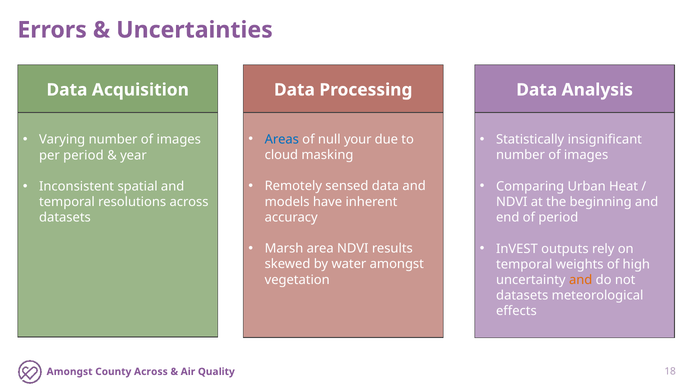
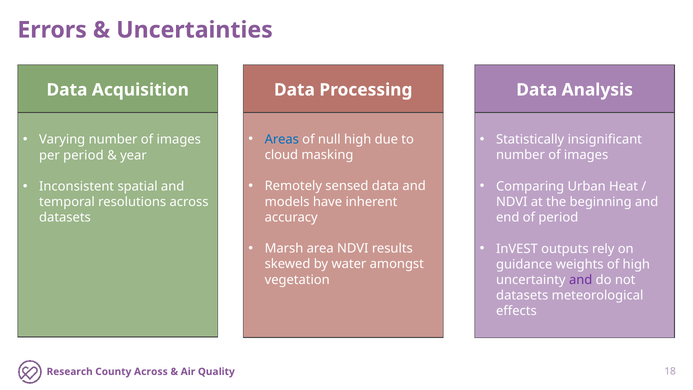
null your: your -> high (358, 139)
temporal: temporal -> guidance (524, 264)
and colour: orange -> purple (581, 280)
Amongst: Amongst -> Research (70, 371)
